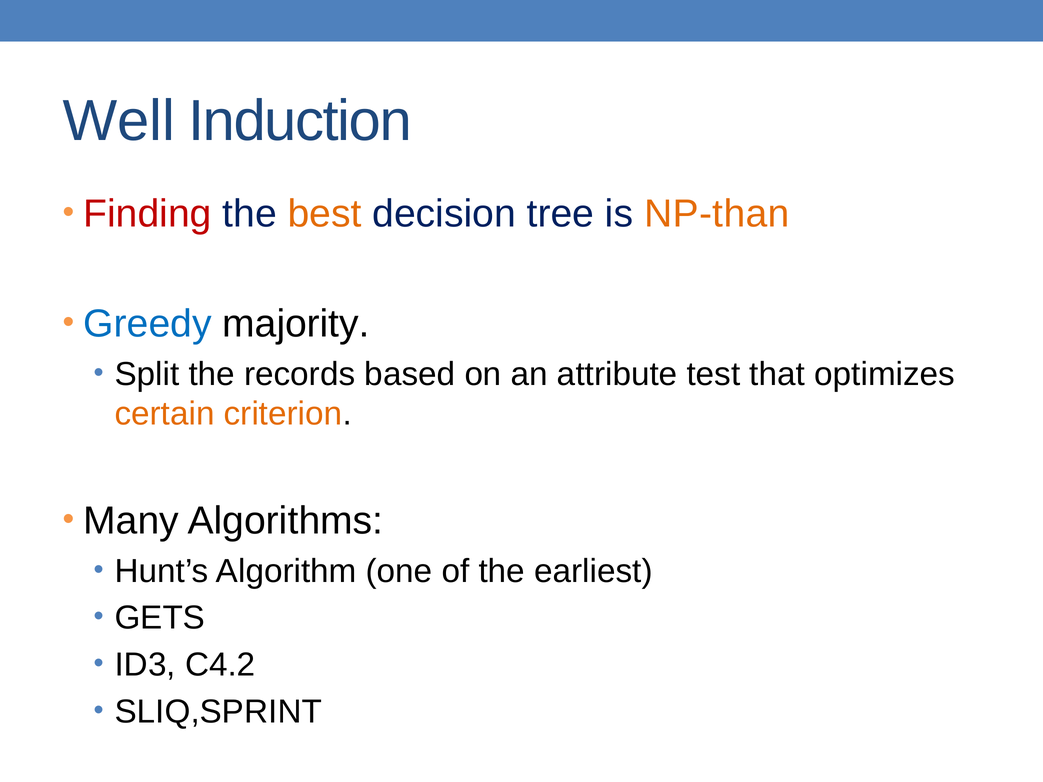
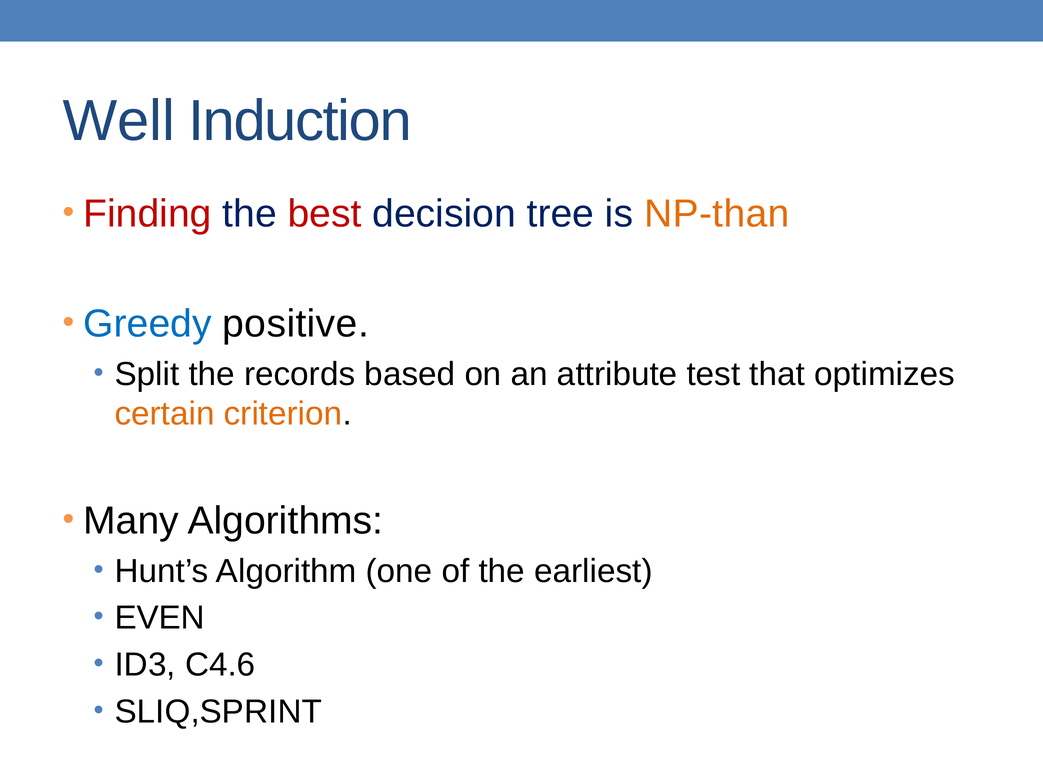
best colour: orange -> red (325, 214)
majority: majority -> positive (296, 324)
GETS: GETS -> EVEN (160, 618)
C4.2: C4.2 -> C4.6 (220, 665)
